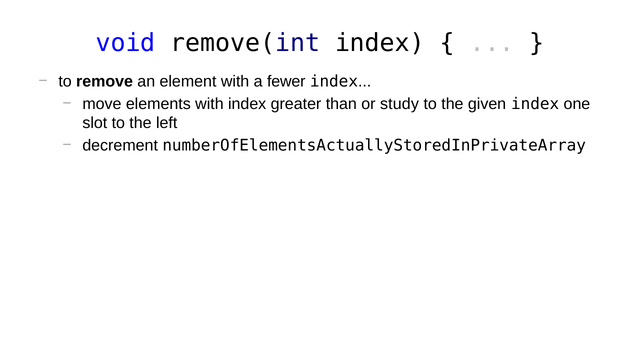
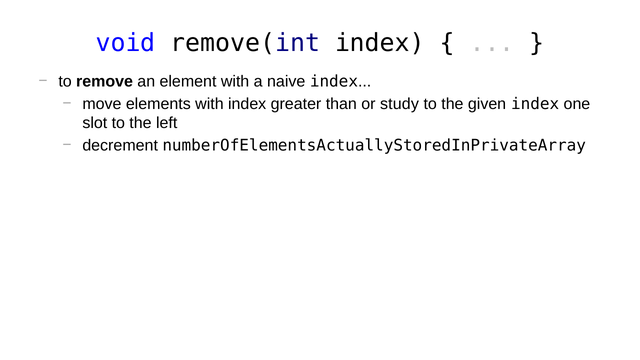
fewer: fewer -> naive (286, 81)
